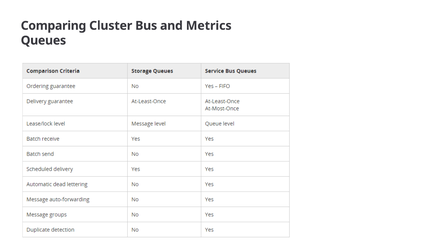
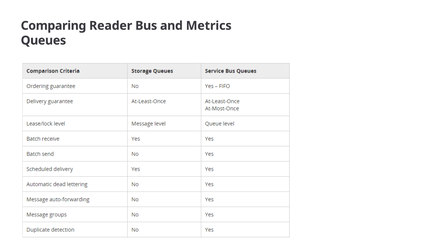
Cluster: Cluster -> Reader (111, 26)
